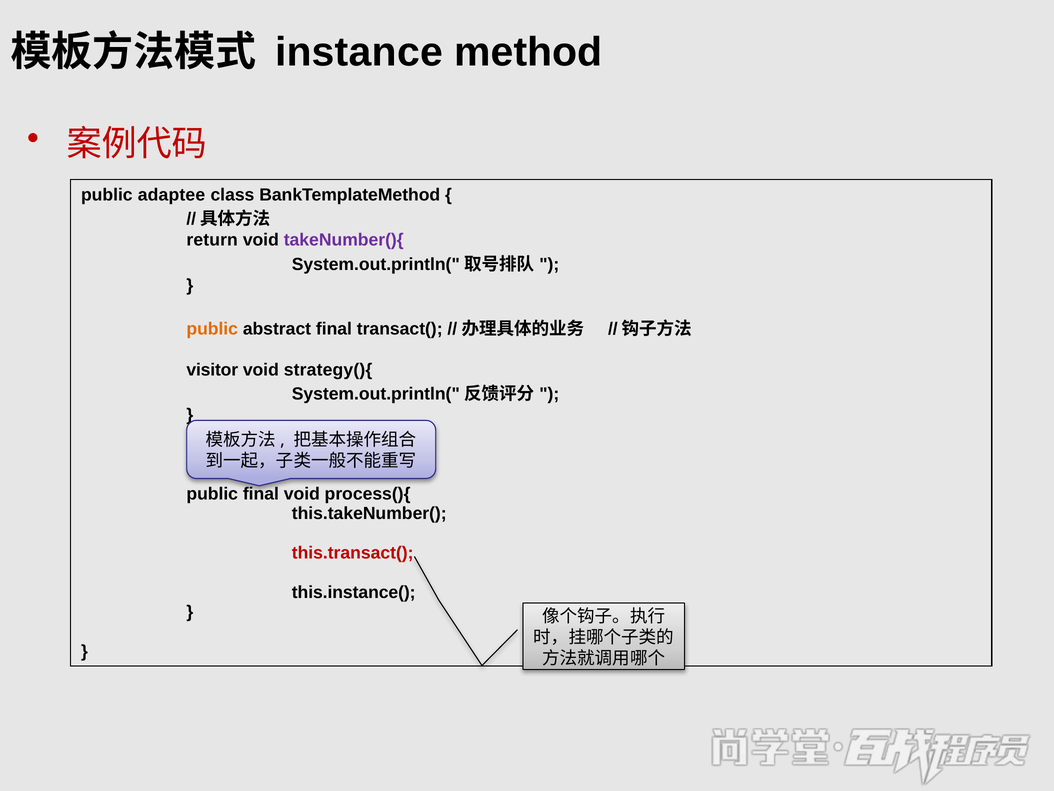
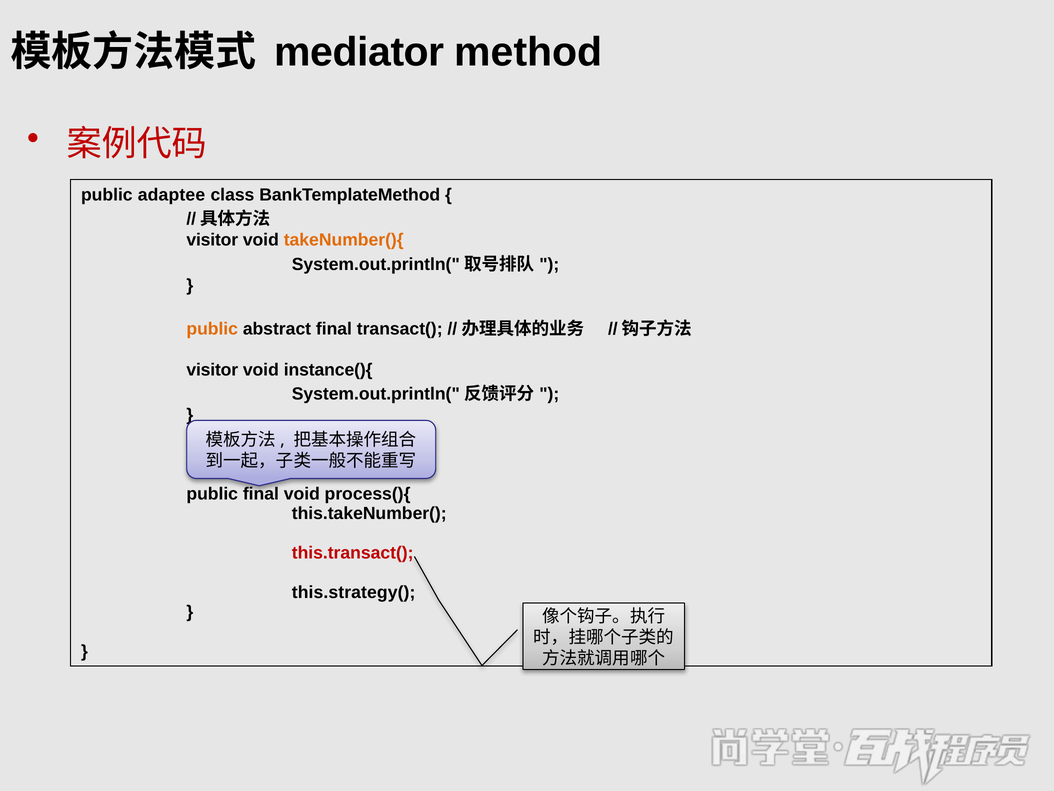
instance: instance -> mediator (359, 52)
return: return -> visitor (212, 240)
takeNumber(){ colour: purple -> orange (344, 240)
strategy(){: strategy(){ -> instance(){ (328, 370)
this.instance(: this.instance( -> this.strategy( (354, 592)
